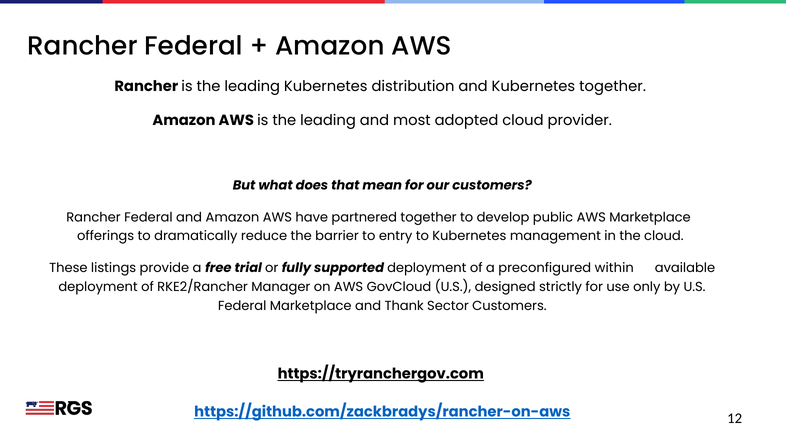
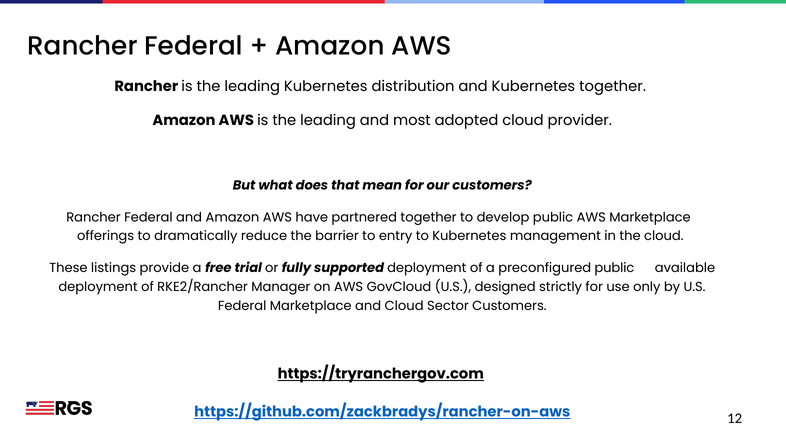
preconfigured within: within -> public (614, 268)
and Thank: Thank -> Cloud (404, 306)
